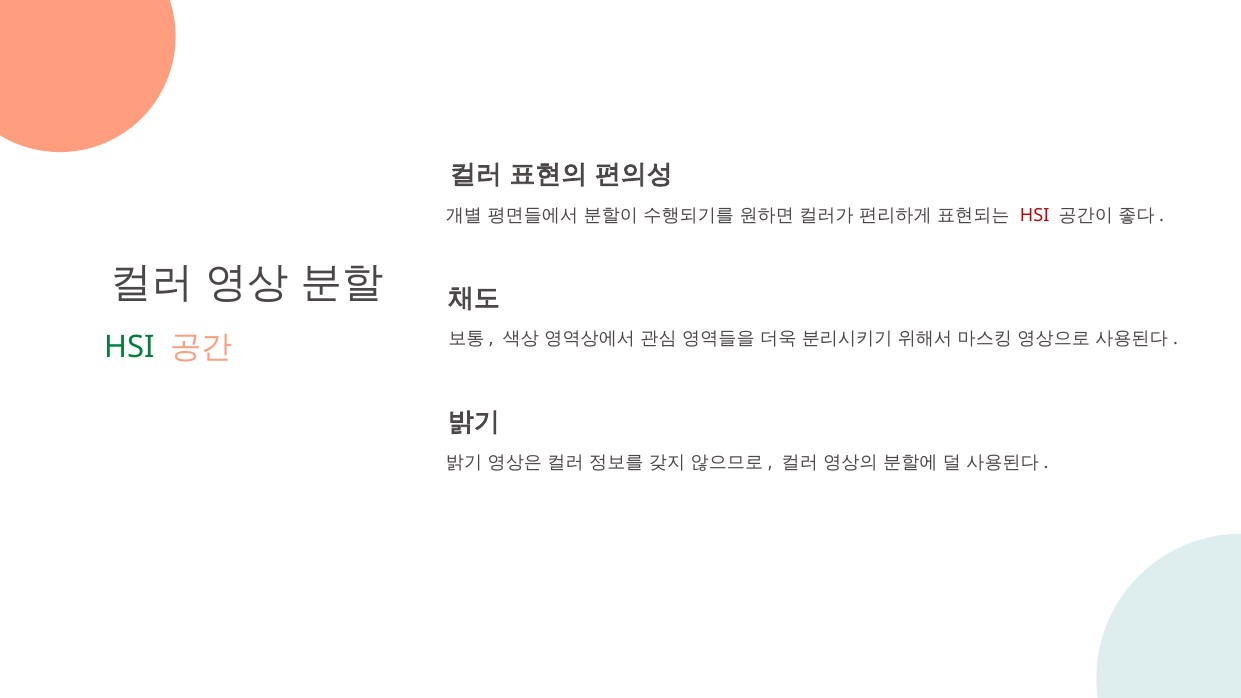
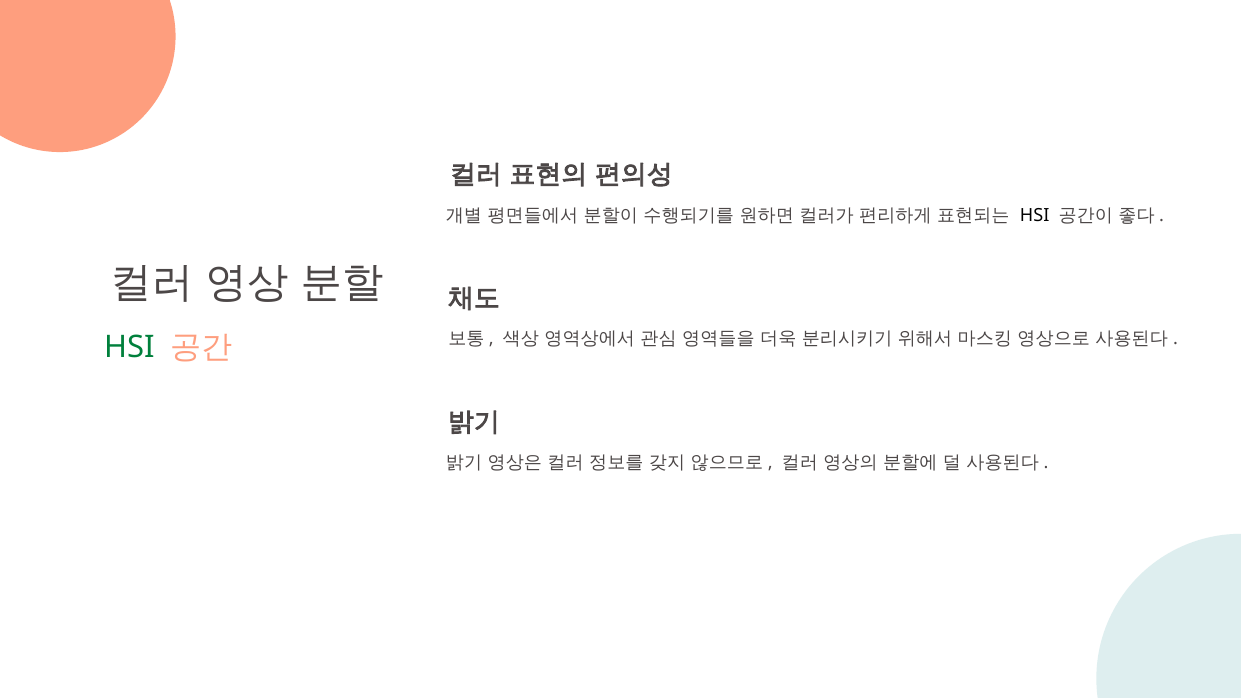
HSI colour: red -> black (1035, 215)
